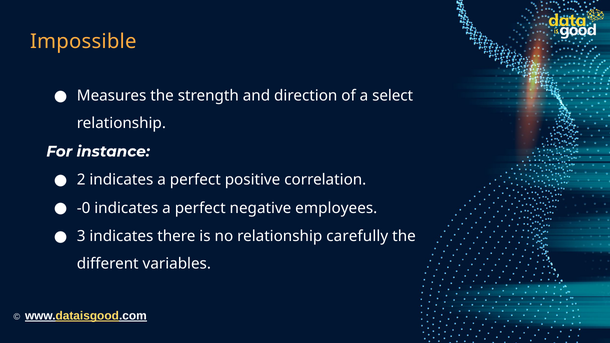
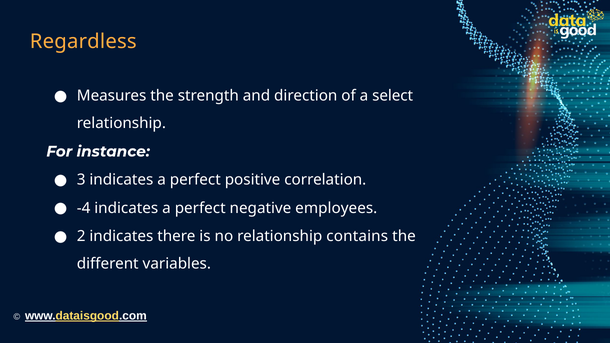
Impossible: Impossible -> Regardless (83, 41)
2: 2 -> 3 (81, 180)
-0: -0 -> -4 (84, 208)
3: 3 -> 2 (81, 236)
carefully: carefully -> contains (357, 236)
